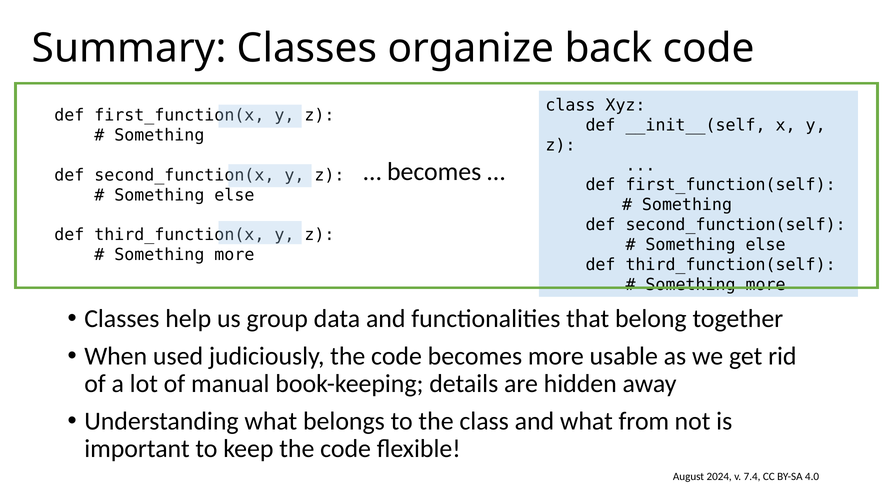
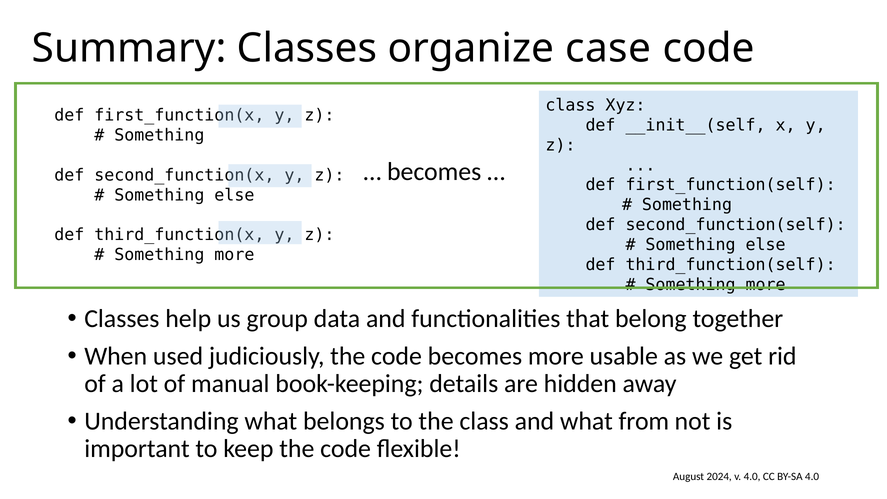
back: back -> case (608, 48)
v 7.4: 7.4 -> 4.0 (752, 476)
